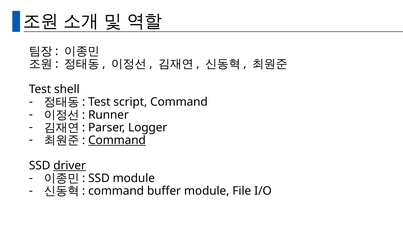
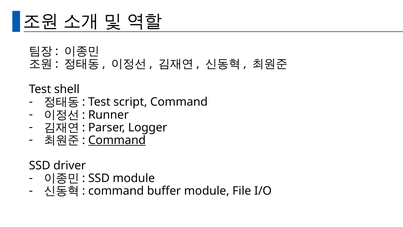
driver underline: present -> none (70, 165)
